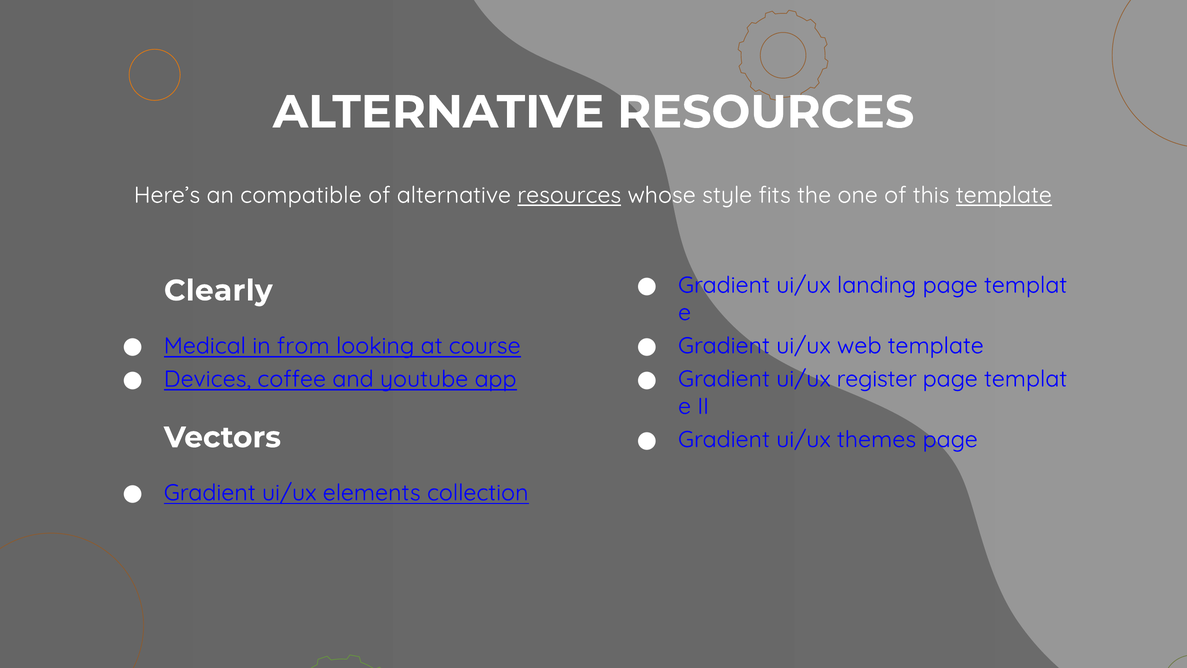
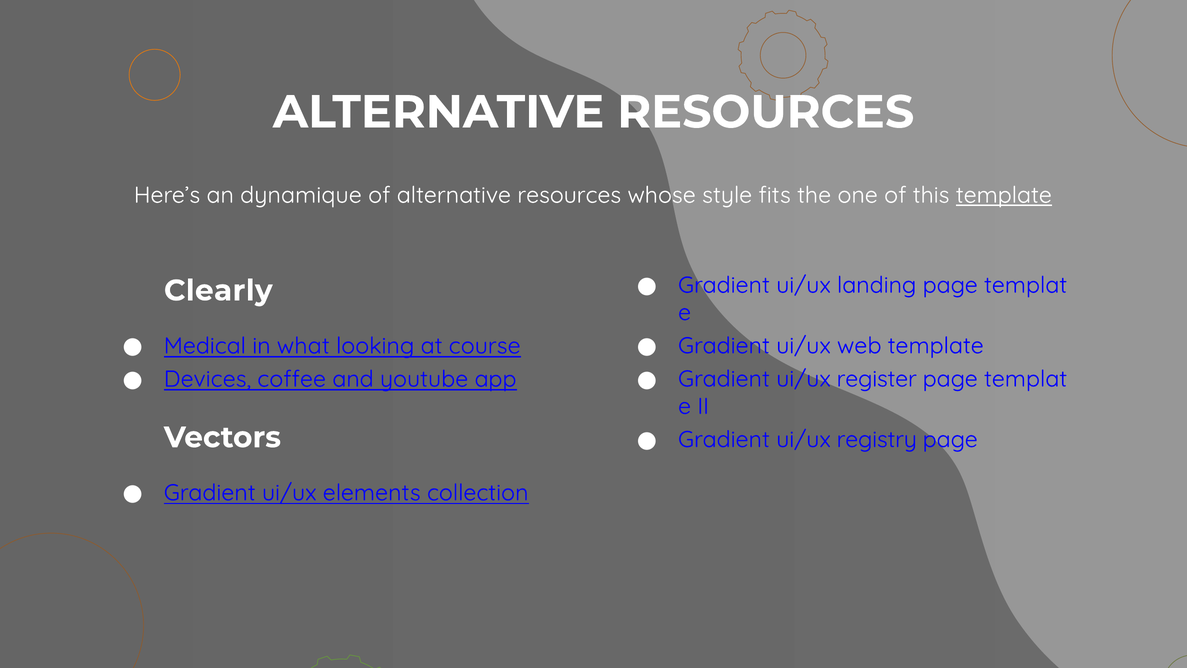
compatible: compatible -> dynamique (301, 195)
resources underline: present -> none (569, 195)
from: from -> what (303, 346)
themes: themes -> registry (877, 439)
